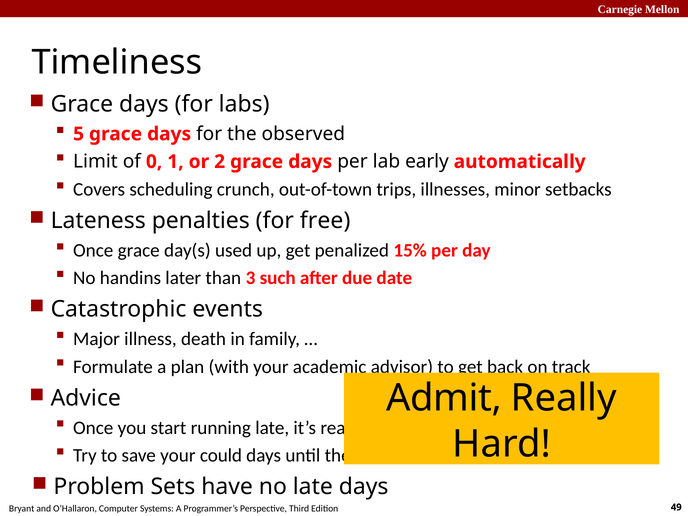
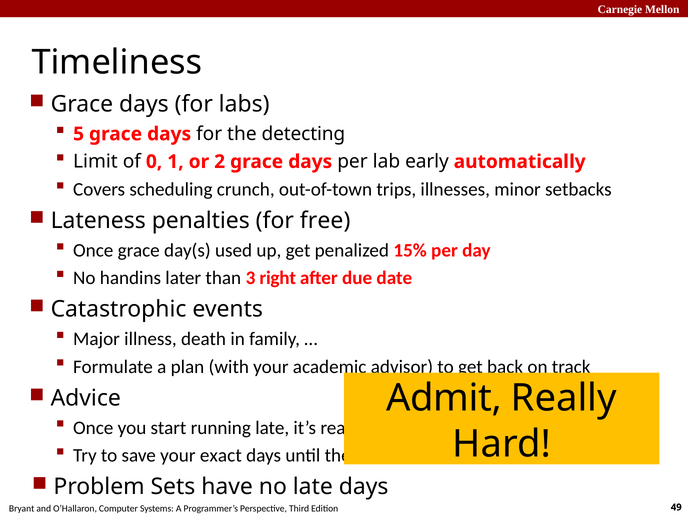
observed: observed -> detecting (303, 134)
such: such -> right (278, 278)
could: could -> exact (221, 455)
